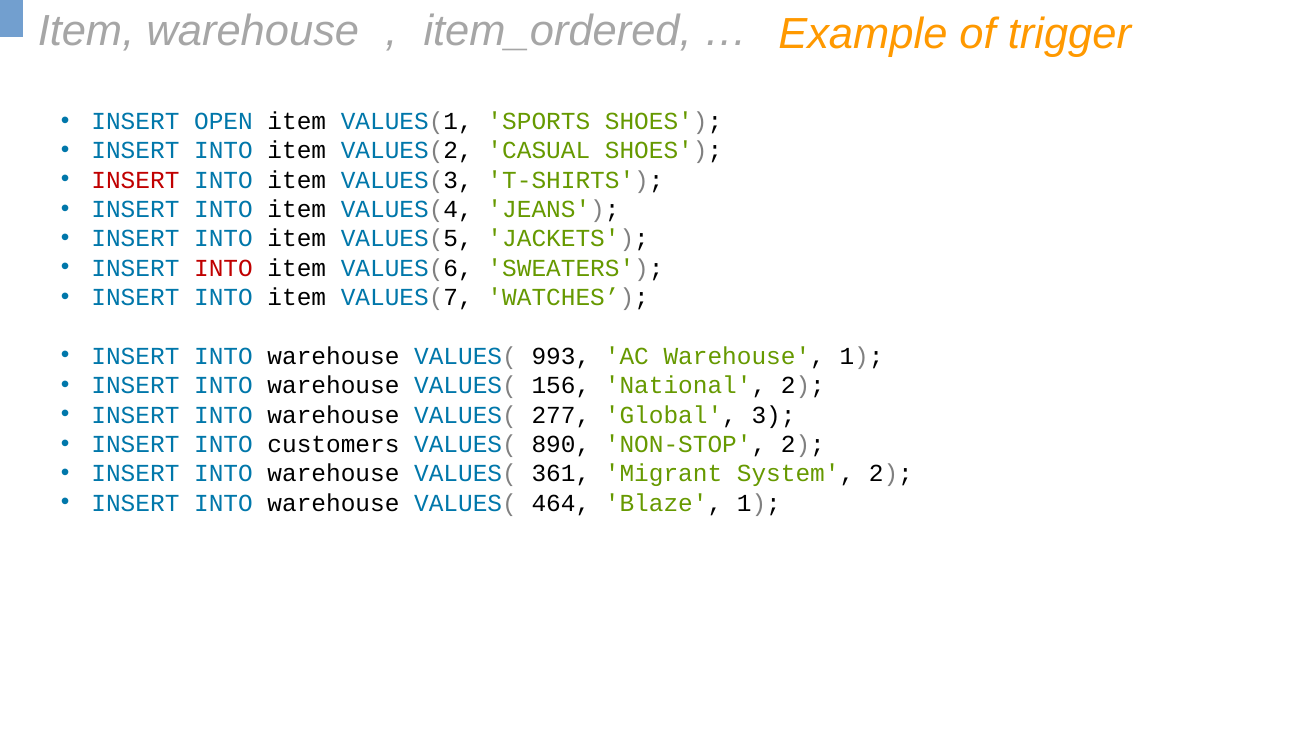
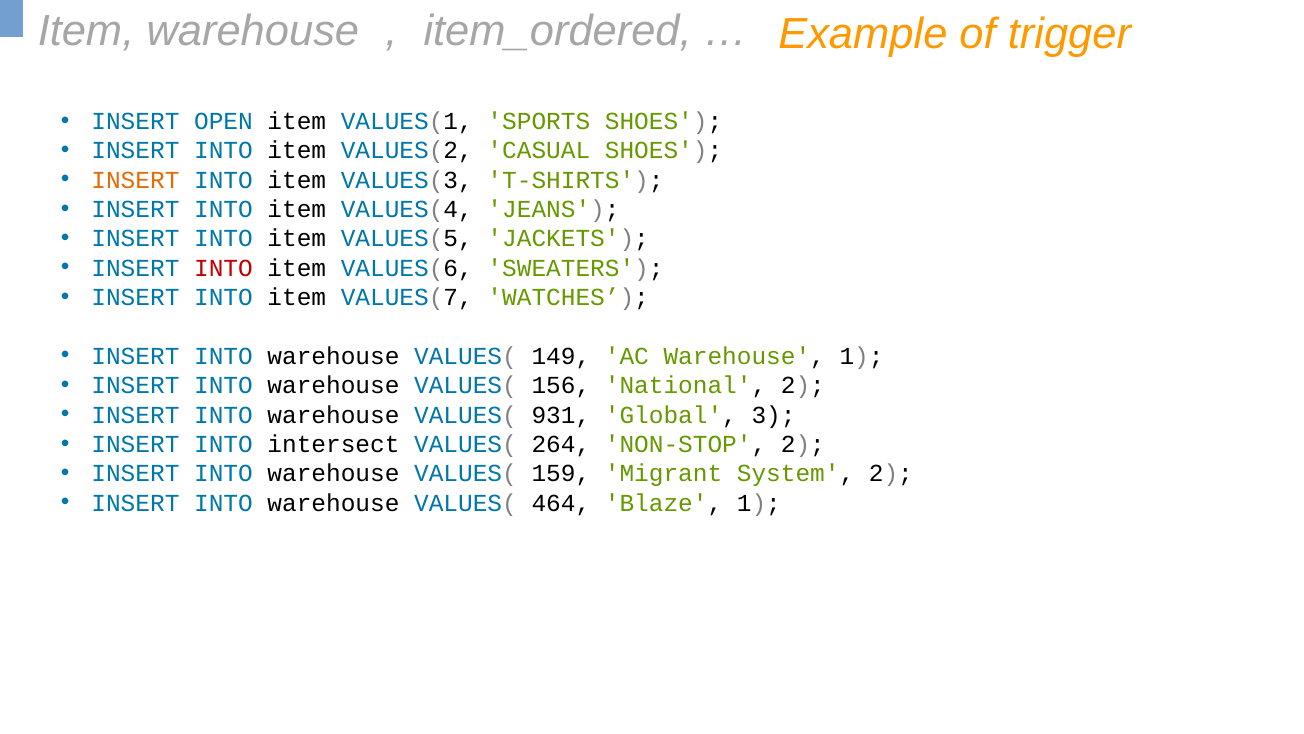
INSERT colour: red -> orange (135, 180)
993: 993 -> 149 (561, 356)
277: 277 -> 931 (561, 415)
customers: customers -> intersect (333, 444)
890: 890 -> 264 (561, 444)
361: 361 -> 159 (561, 473)
